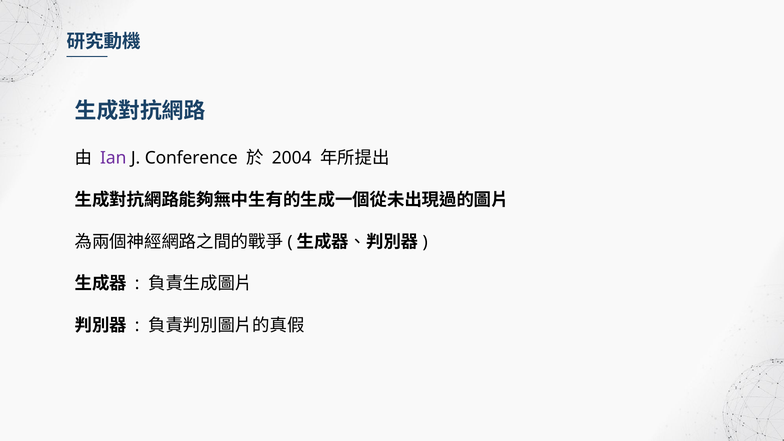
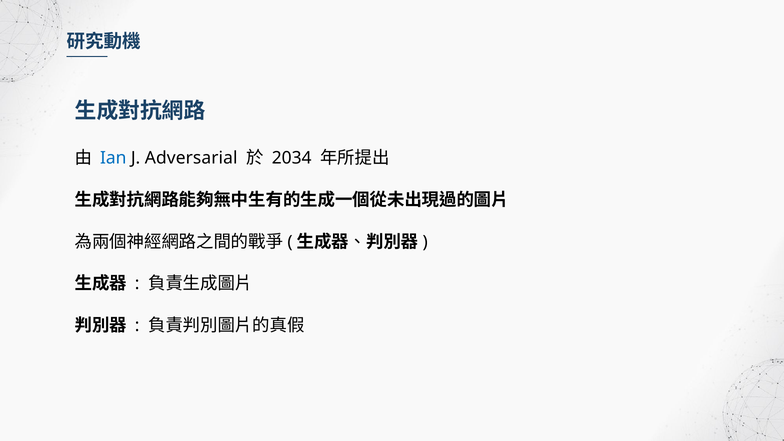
Ian colour: purple -> blue (113, 158)
Conference: Conference -> Adversarial (191, 158)
2004: 2004 -> 2034 (292, 158)
